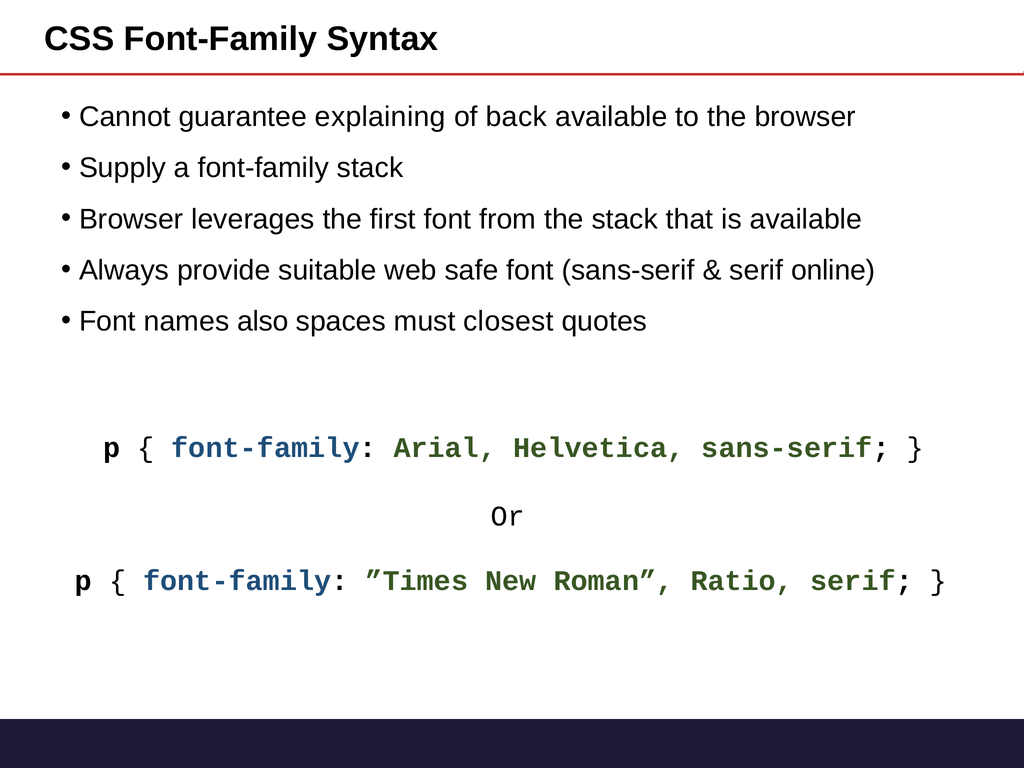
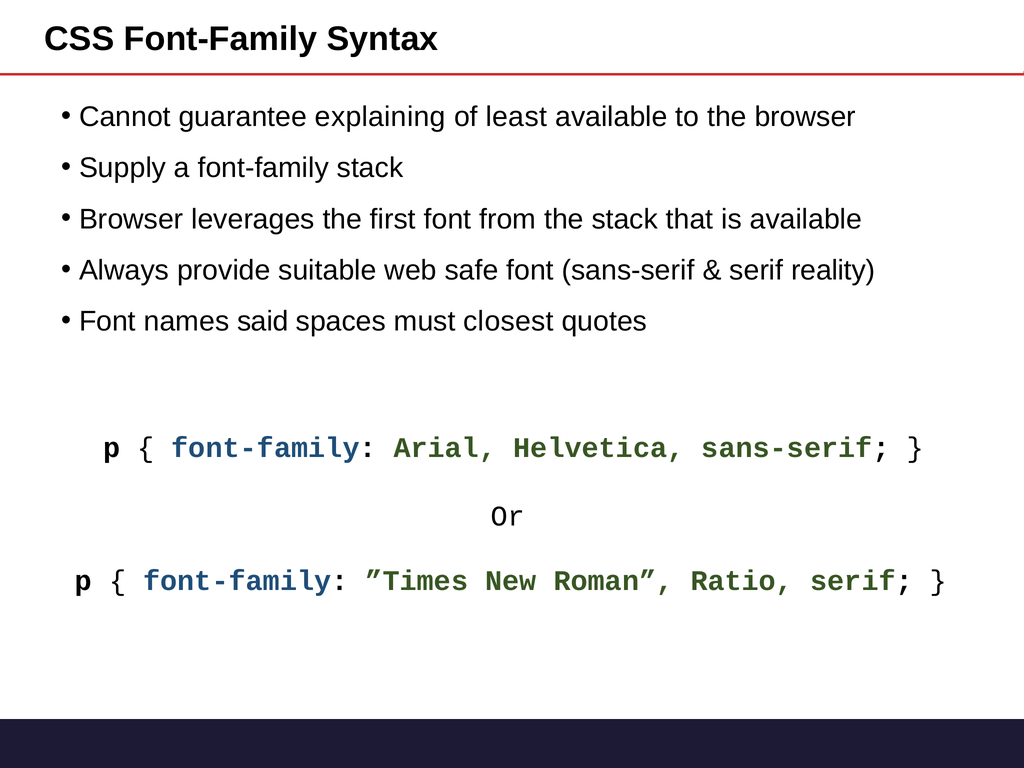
back: back -> least (516, 117)
online: online -> reality (833, 270)
also: also -> said (263, 322)
